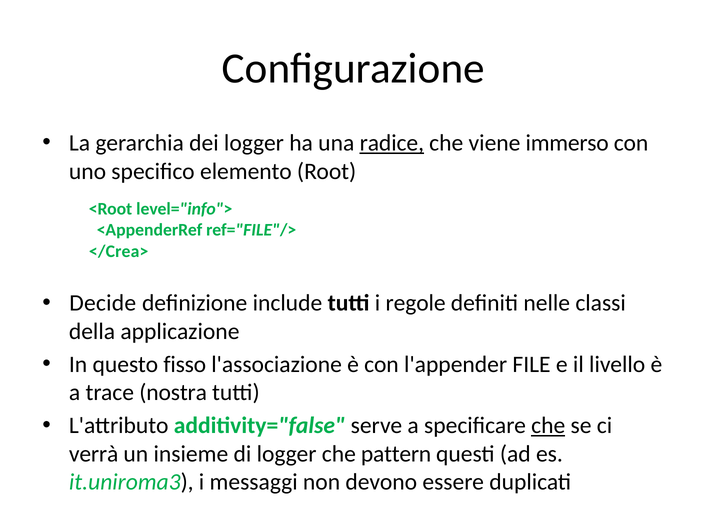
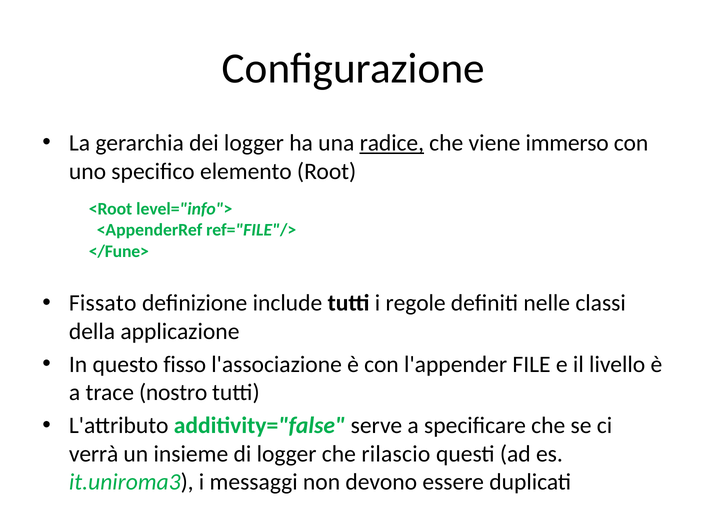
</Crea>: </Crea> -> </Fune> (119, 251)
Decide: Decide -> Fissato (103, 303)
nostra: nostra -> nostro (173, 393)
che underline: present -> none (548, 426)
pattern: pattern -> rilascio (396, 454)
